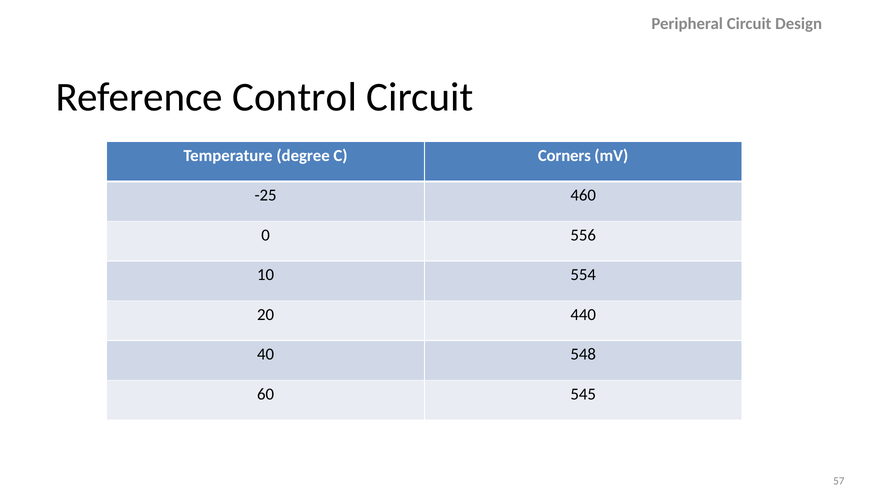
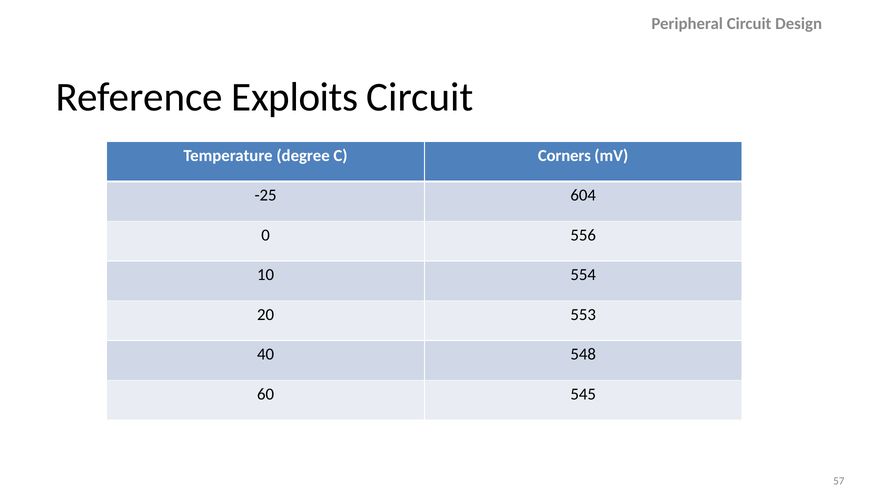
Control: Control -> Exploits (295, 97)
460: 460 -> 604 (583, 195)
440: 440 -> 553 (583, 315)
